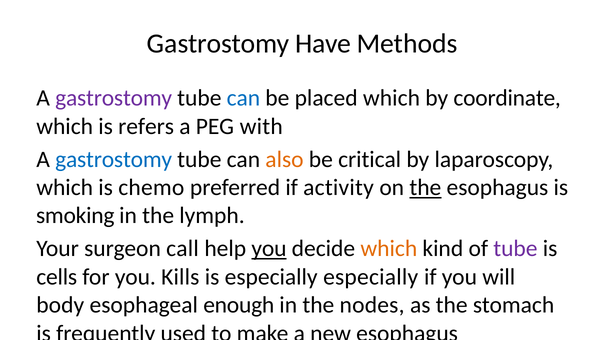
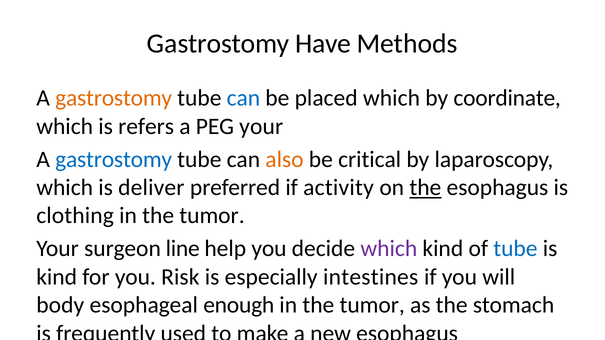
gastrostomy colour: purple -> orange (114, 98)
PEG with: with -> your (261, 126)
chemo: chemo -> deliver (151, 188)
smoking: smoking -> clothing (75, 216)
lymph: lymph -> tumor (212, 216)
call: call -> line (183, 249)
you underline: present -> none (269, 249)
which colour: orange -> purple (389, 249)
tube colour: purple -> blue (515, 249)
cells: cells -> kind (57, 277)
Kills: Kills -> Risk (180, 277)
especially especially: especially -> intestines (371, 277)
nodes: nodes -> tumor (372, 305)
